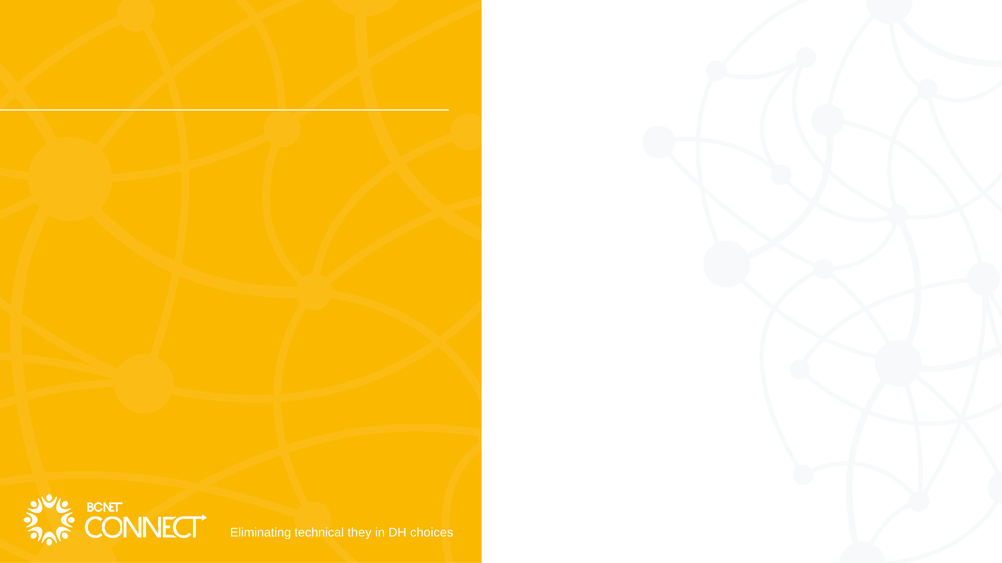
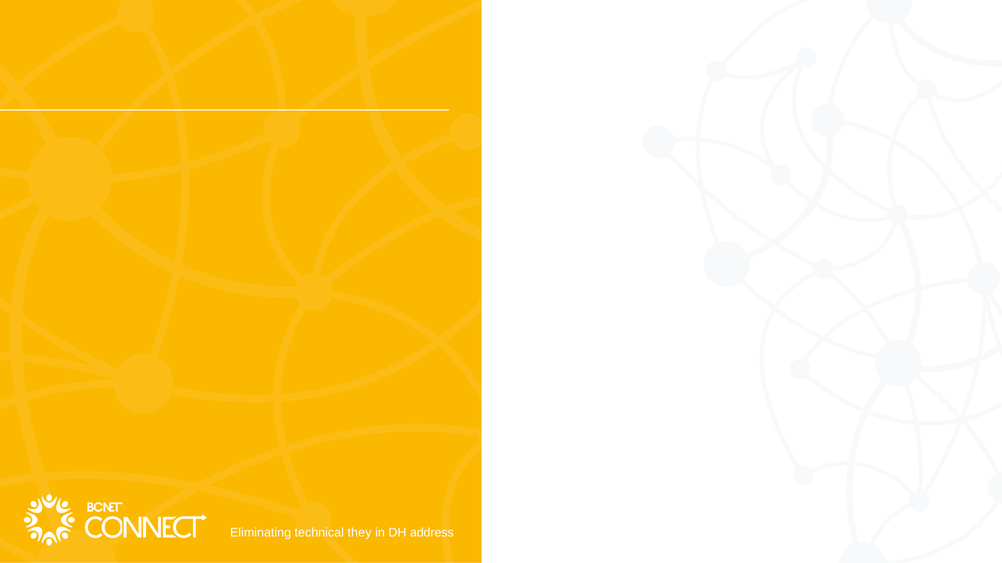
choices: choices -> address (432, 533)
